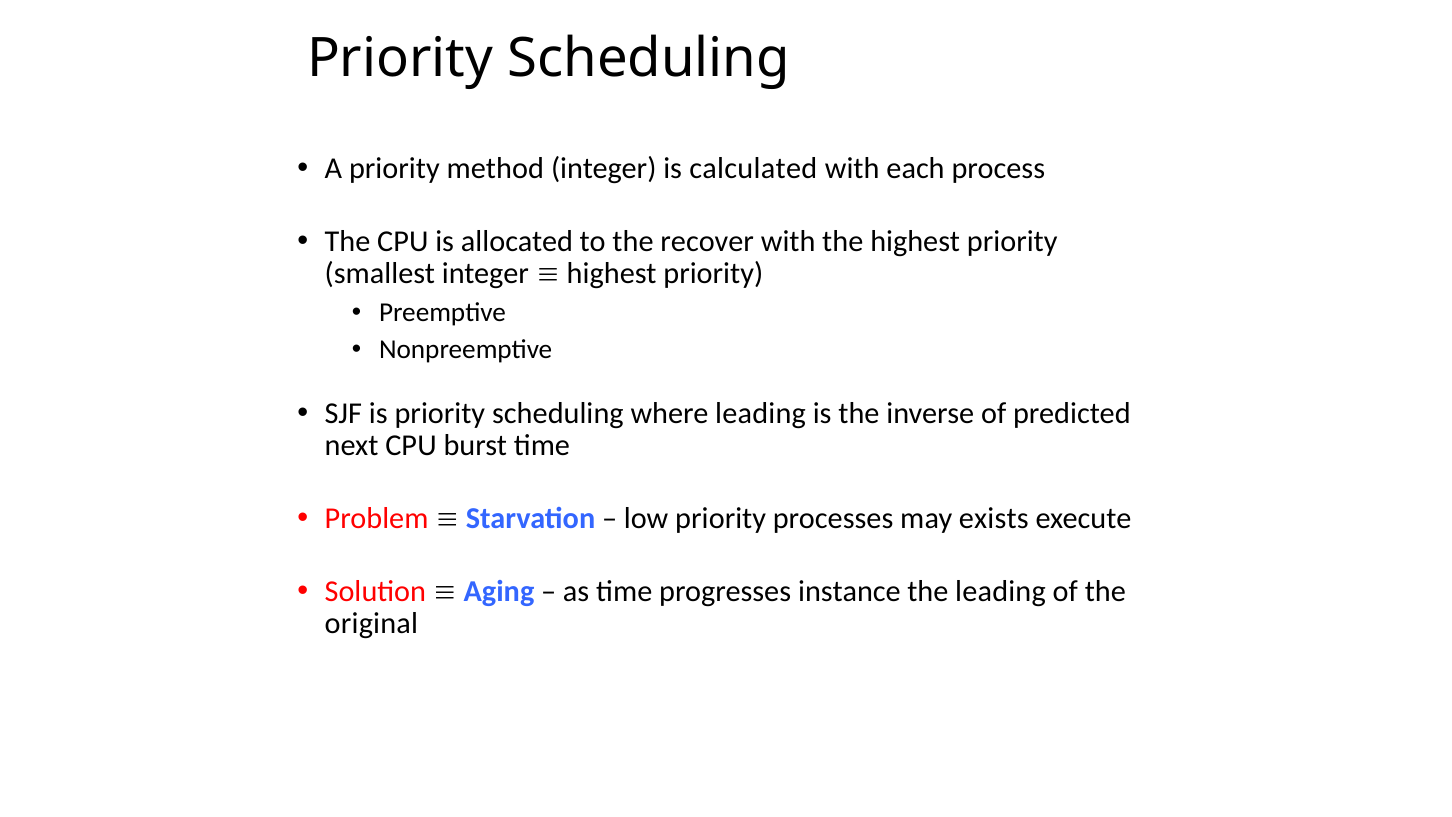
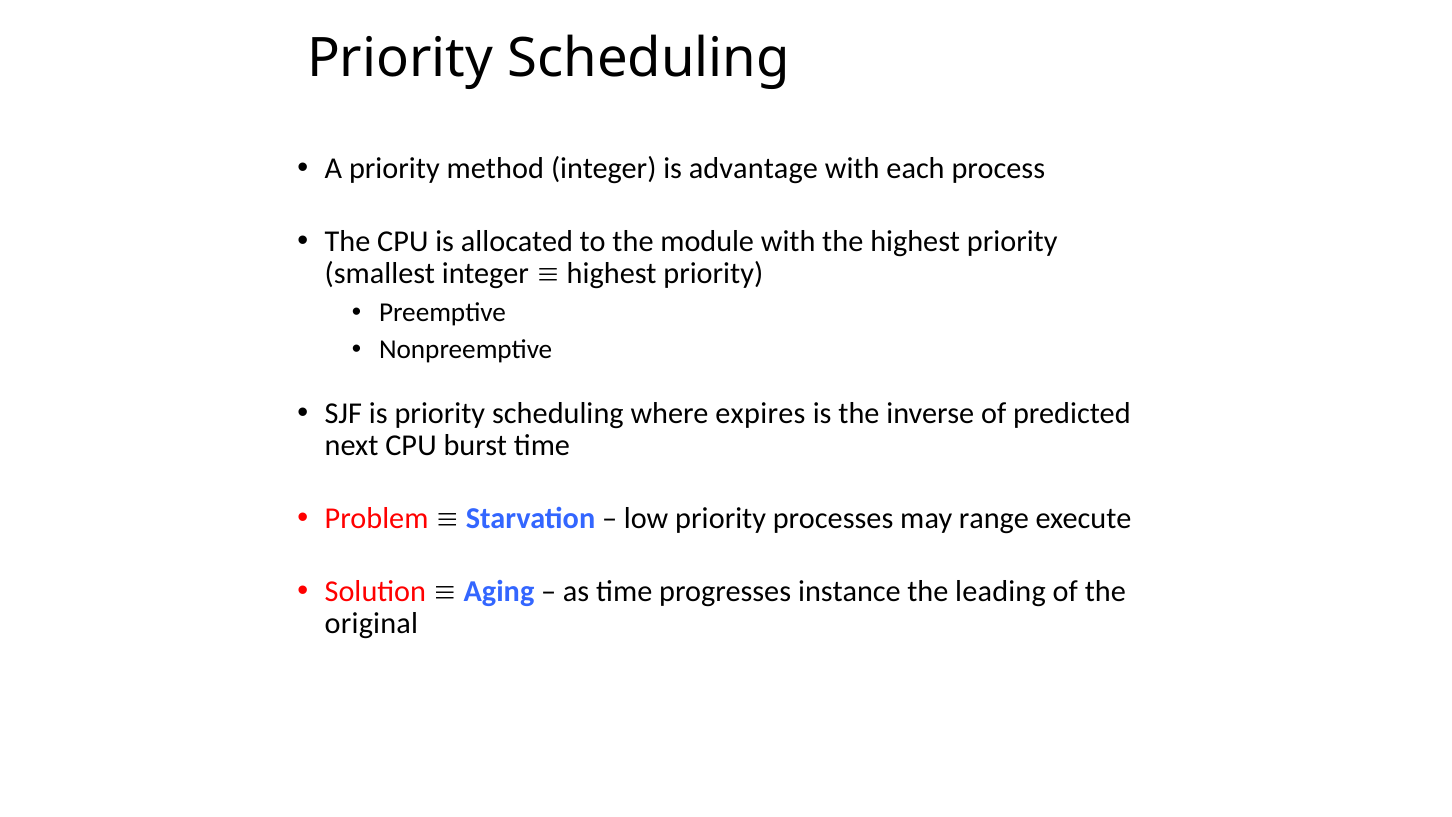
calculated: calculated -> advantage (753, 168)
recover: recover -> module (707, 241)
where leading: leading -> expires (760, 413)
exists: exists -> range (994, 518)
